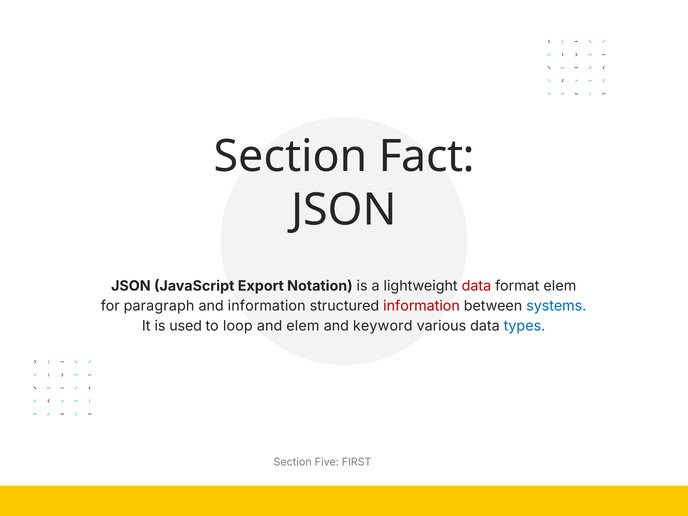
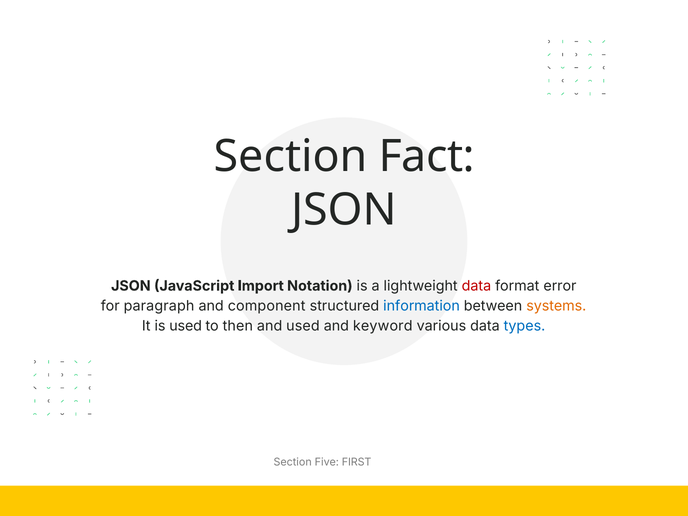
Export: Export -> Import (261, 286)
format elem: elem -> error (560, 286)
and information: information -> component (267, 306)
information colour: red -> blue (422, 306)
systems colour: blue -> orange (556, 306)
loop: loop -> then (238, 326)
and elem: elem -> used (303, 326)
